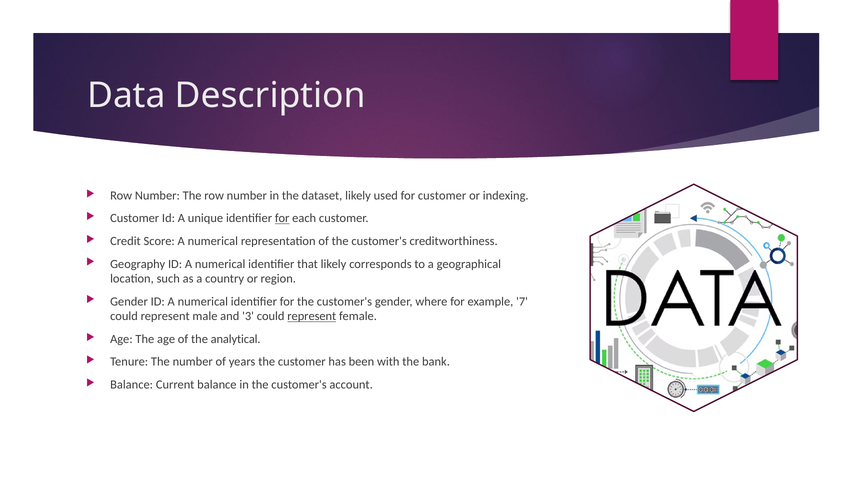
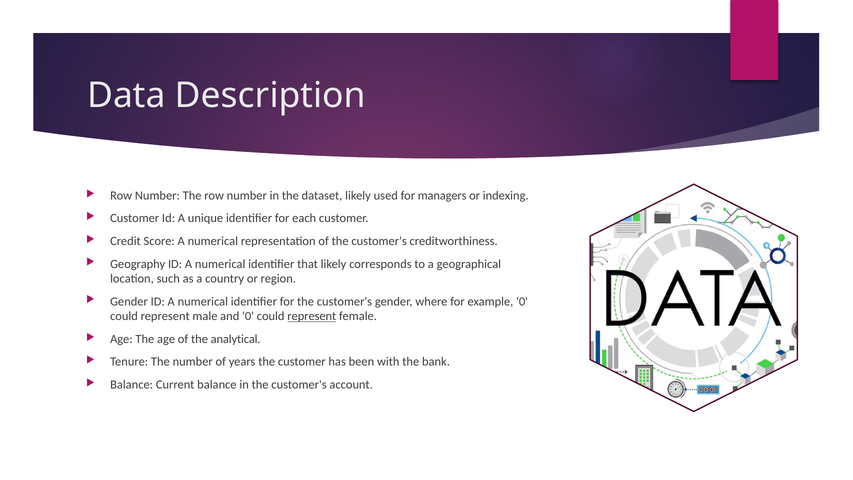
for customer: customer -> managers (442, 196)
for underline: present -> none (282, 218)
example 7: 7 -> 0 (522, 301)
and 3: 3 -> 0 (248, 316)
